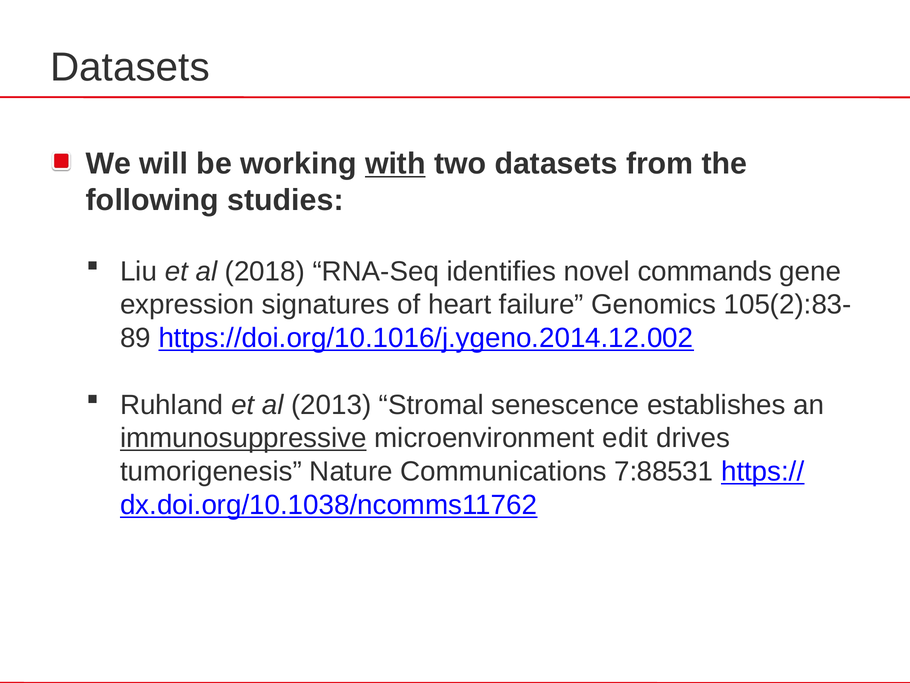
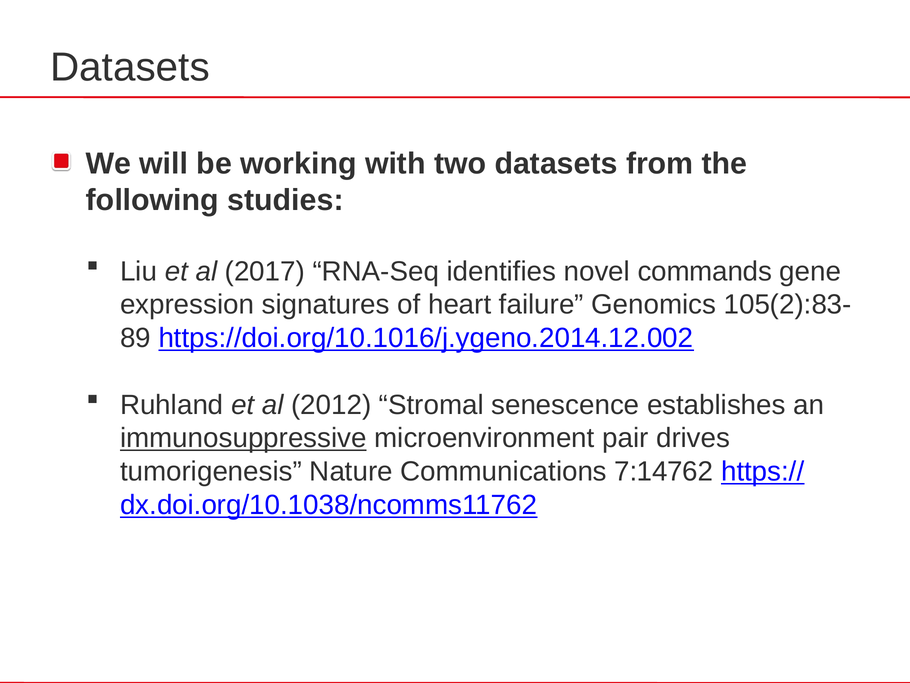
with underline: present -> none (395, 164)
2018: 2018 -> 2017 (265, 271)
2013: 2013 -> 2012 (331, 405)
edit: edit -> pair (625, 438)
7:88531: 7:88531 -> 7:14762 (664, 471)
